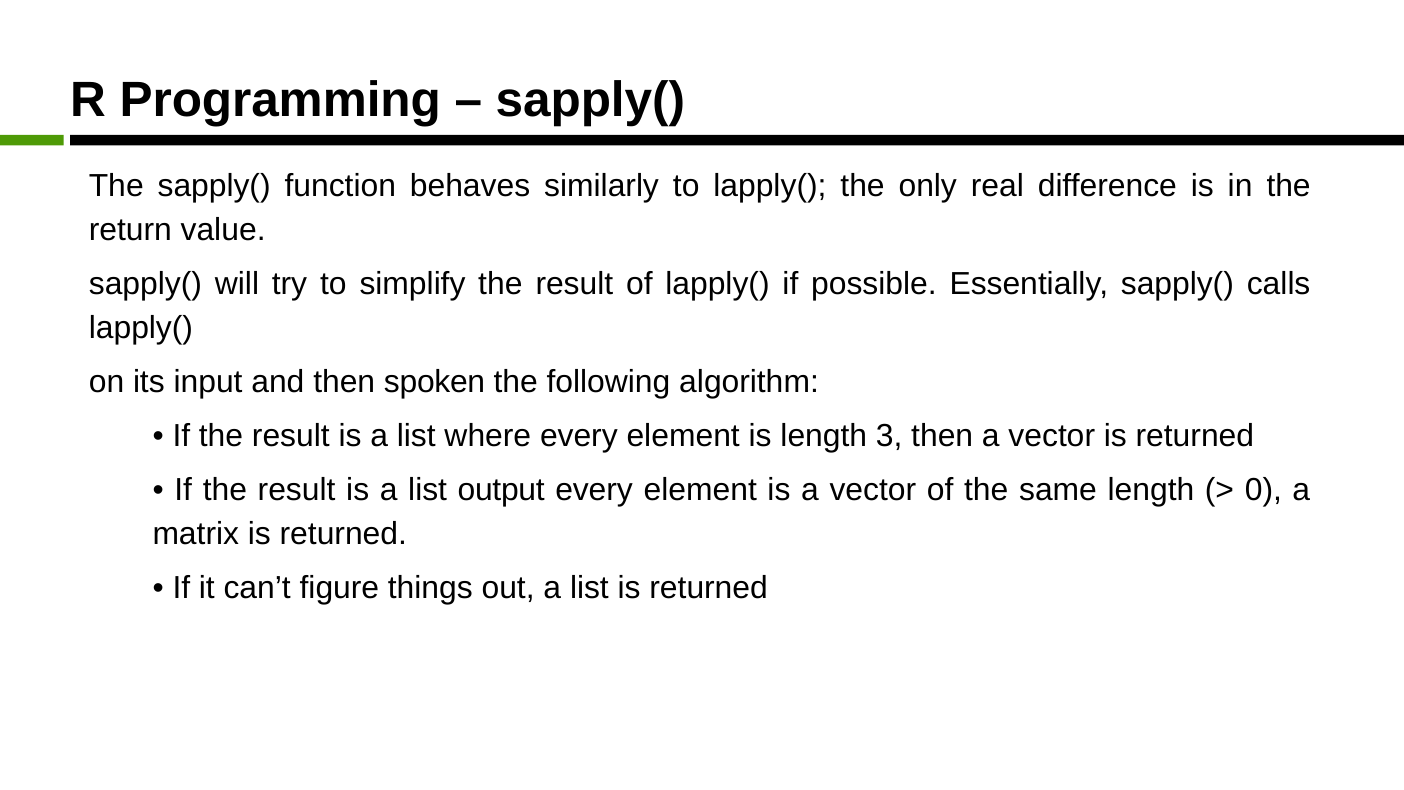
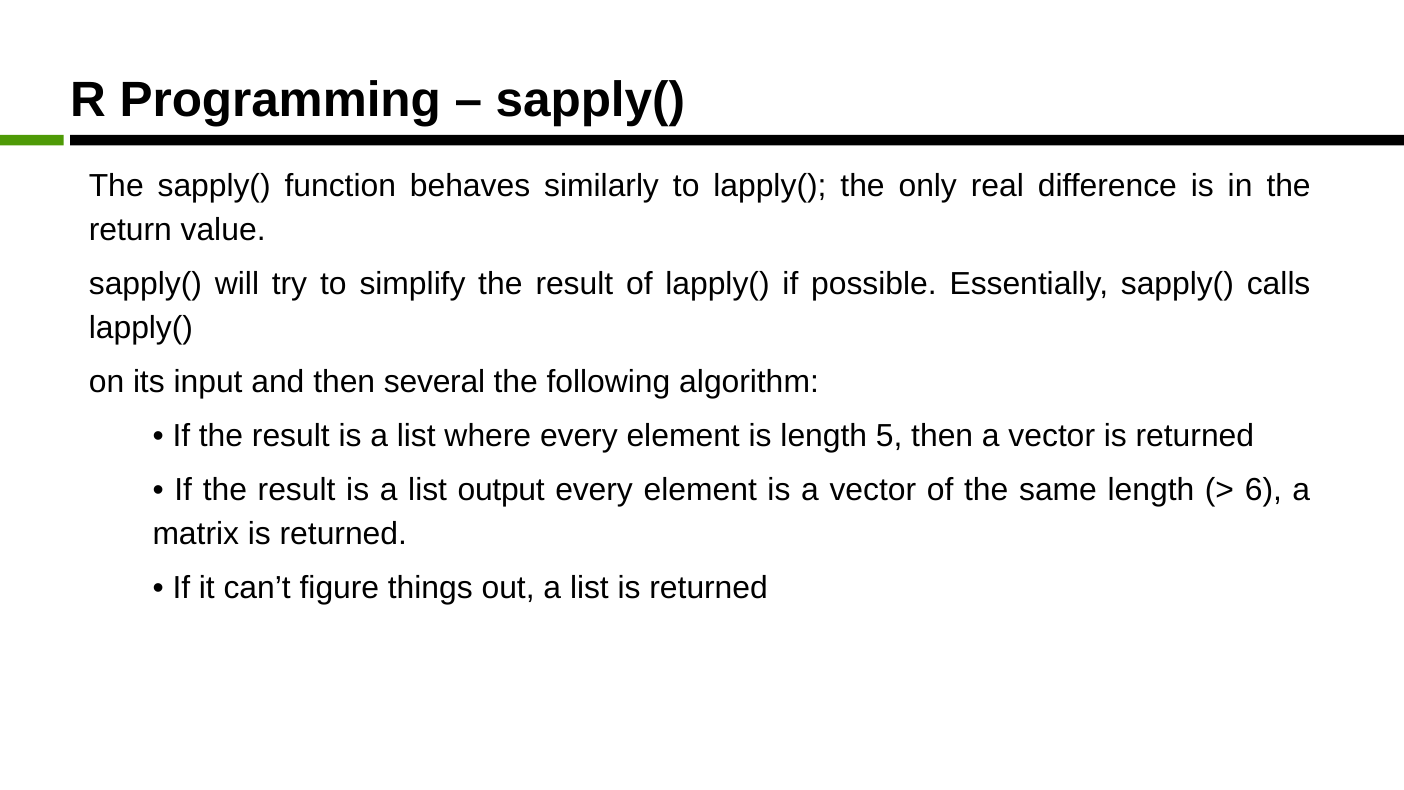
spoken: spoken -> several (435, 382)
3: 3 -> 5 (889, 436)
0: 0 -> 6 (1263, 490)
